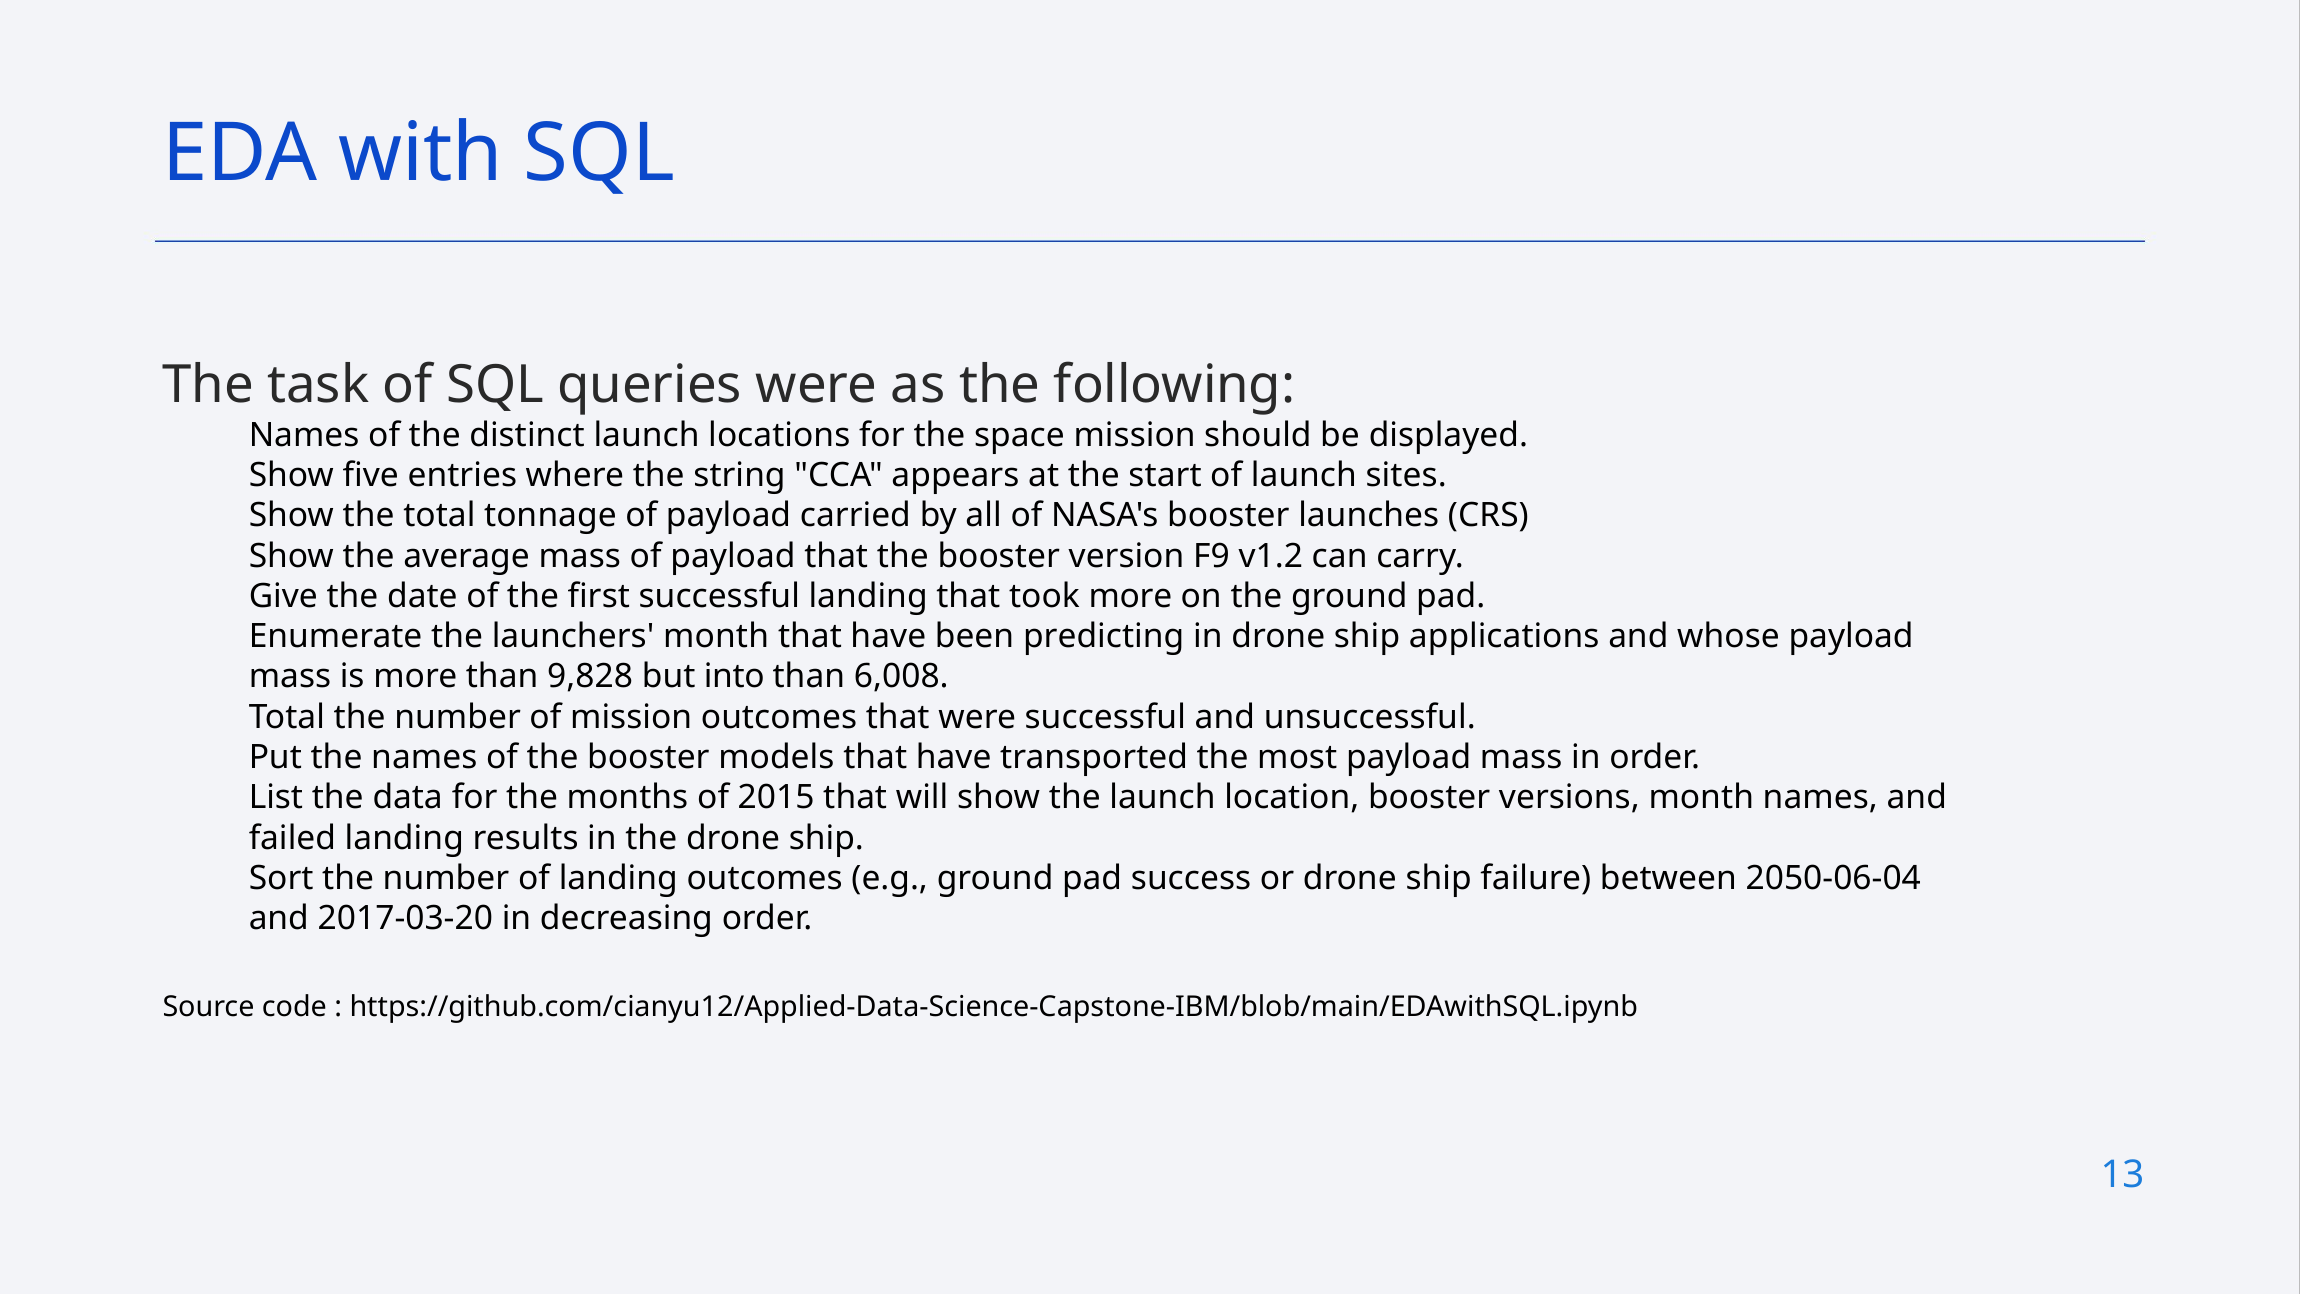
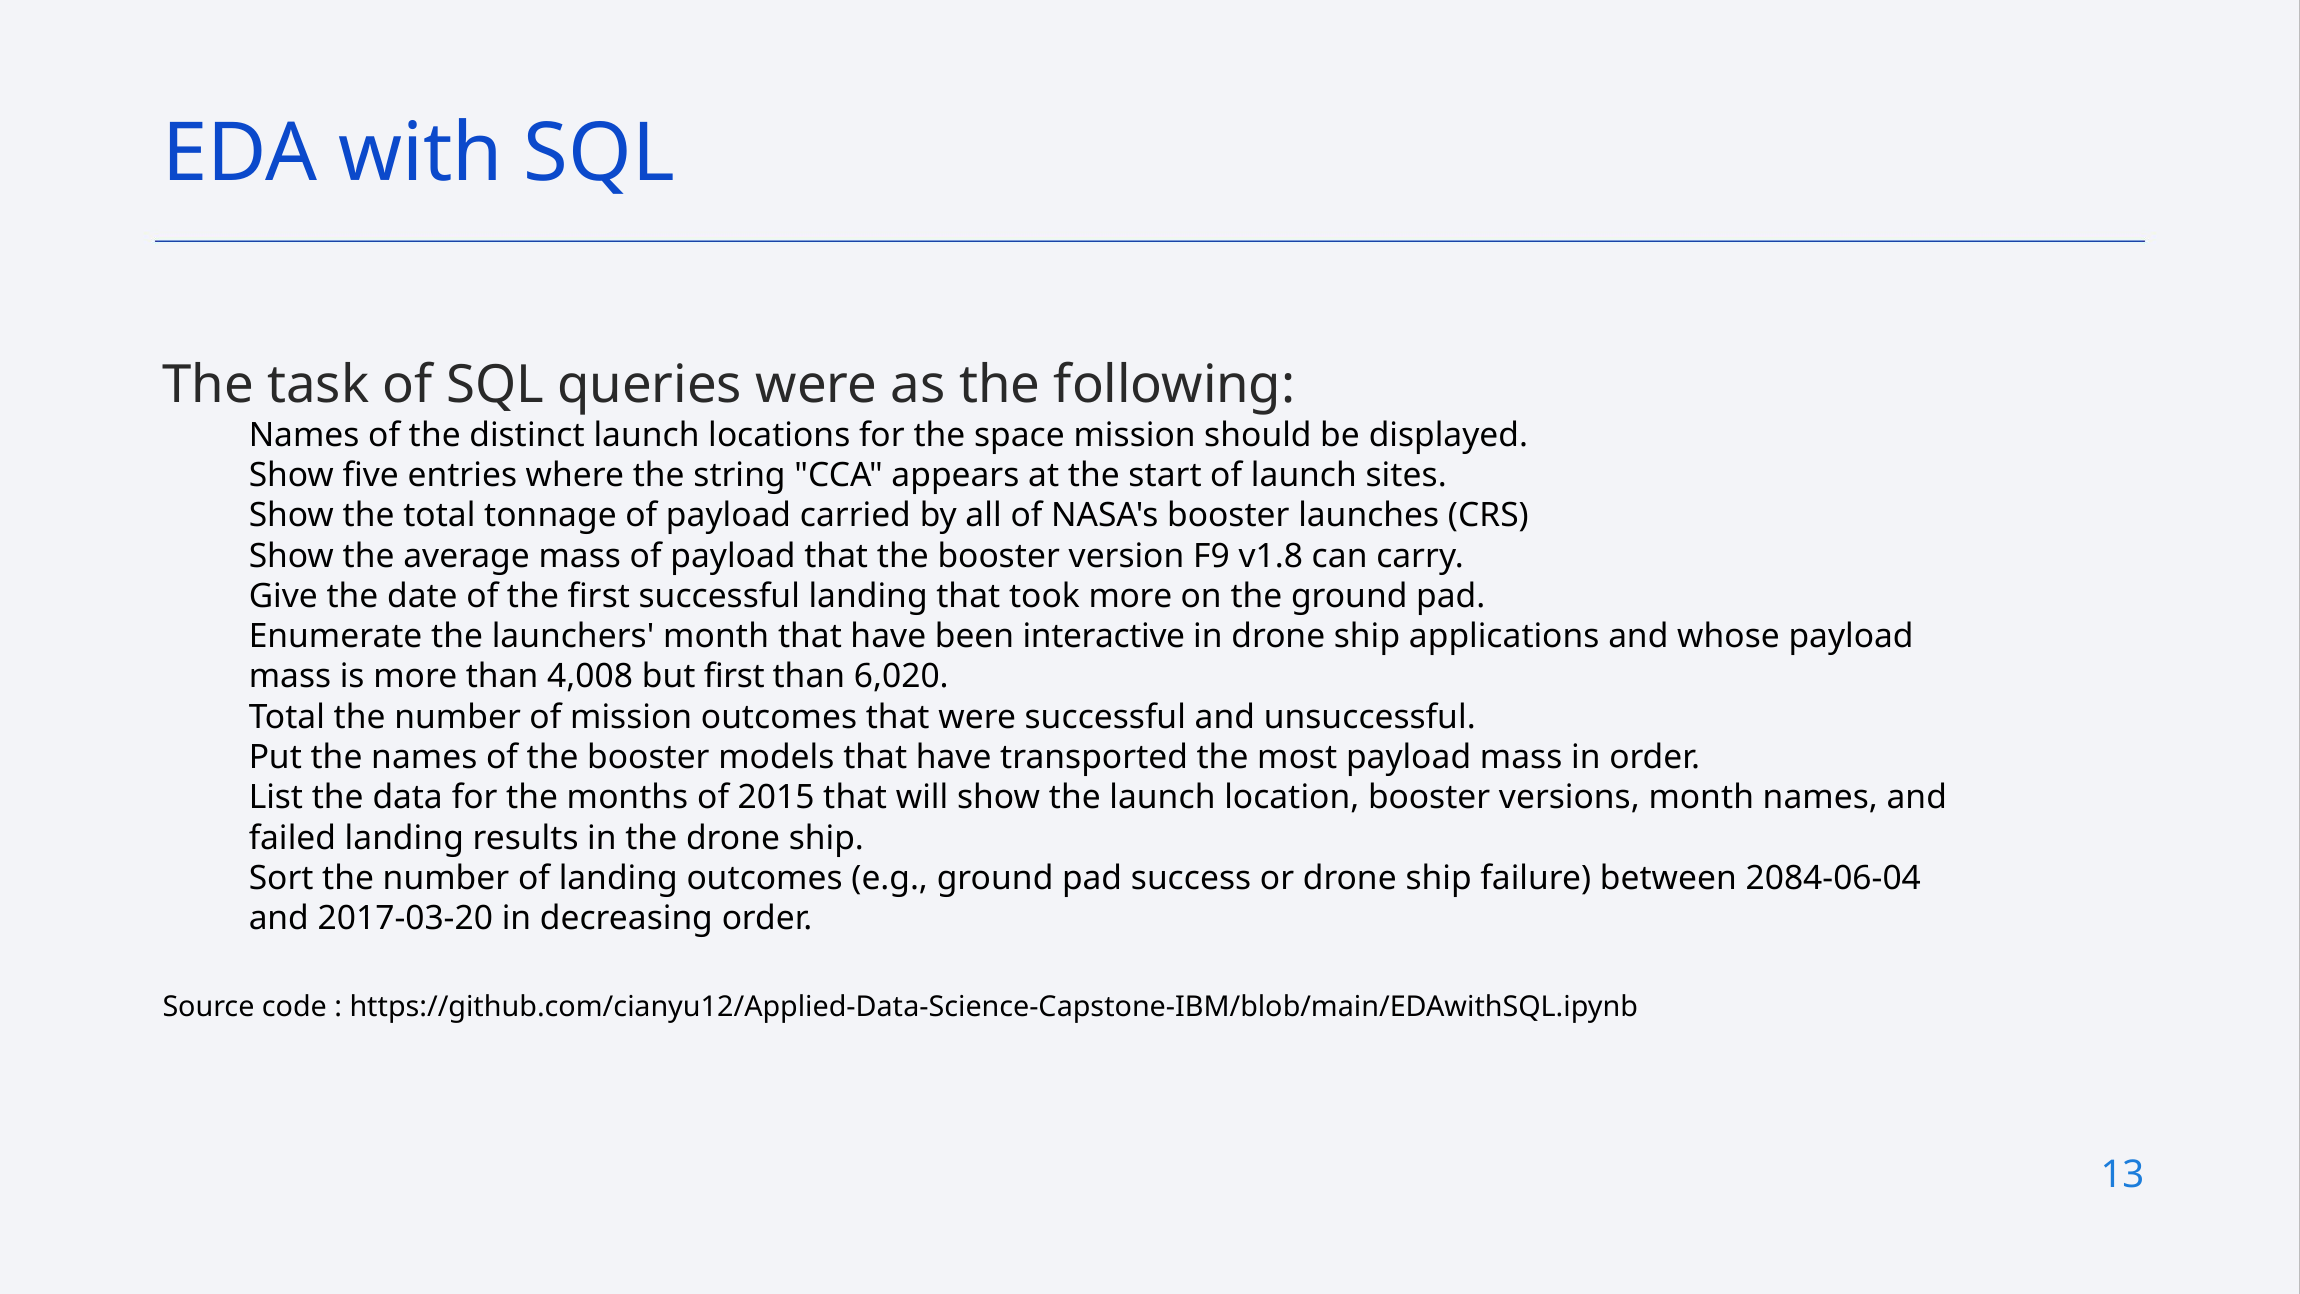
v1.2: v1.2 -> v1.8 (1271, 556)
predicting: predicting -> interactive (1104, 636)
9,828: 9,828 -> 4,008 (590, 677)
but into: into -> first (734, 677)
6,008: 6,008 -> 6,020 (901, 677)
2050-06-04: 2050-06-04 -> 2084-06-04 (1833, 878)
